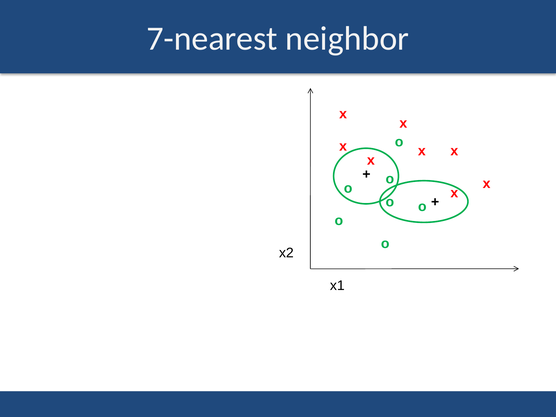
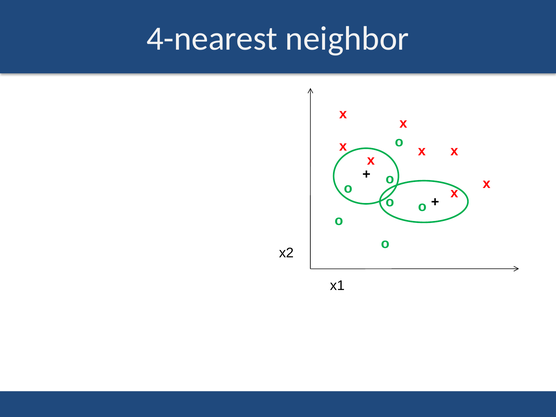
7-nearest: 7-nearest -> 4-nearest (212, 39)
